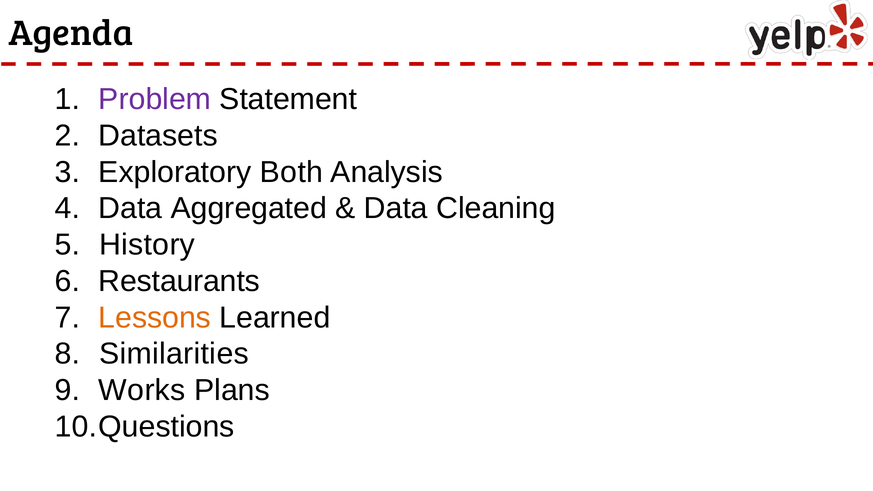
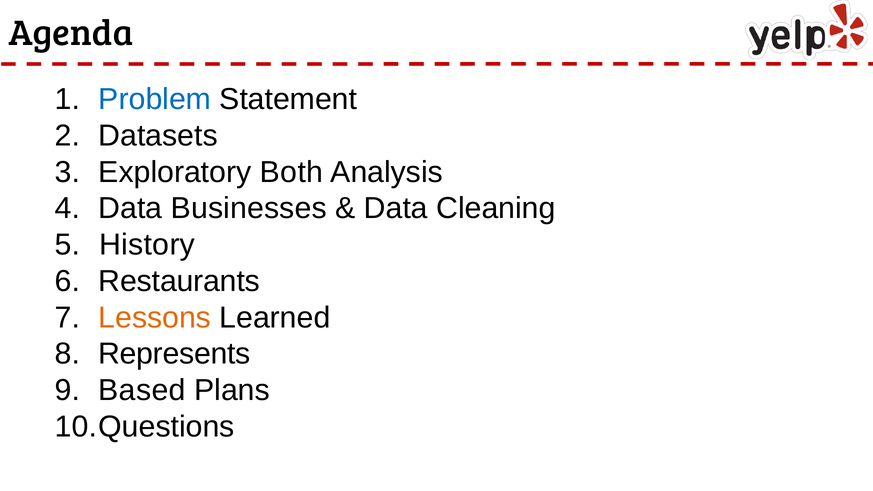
Problem colour: purple -> blue (155, 99)
Aggregated: Aggregated -> Businesses (249, 208)
Similarities: Similarities -> Represents (174, 354)
Works: Works -> Based (142, 390)
